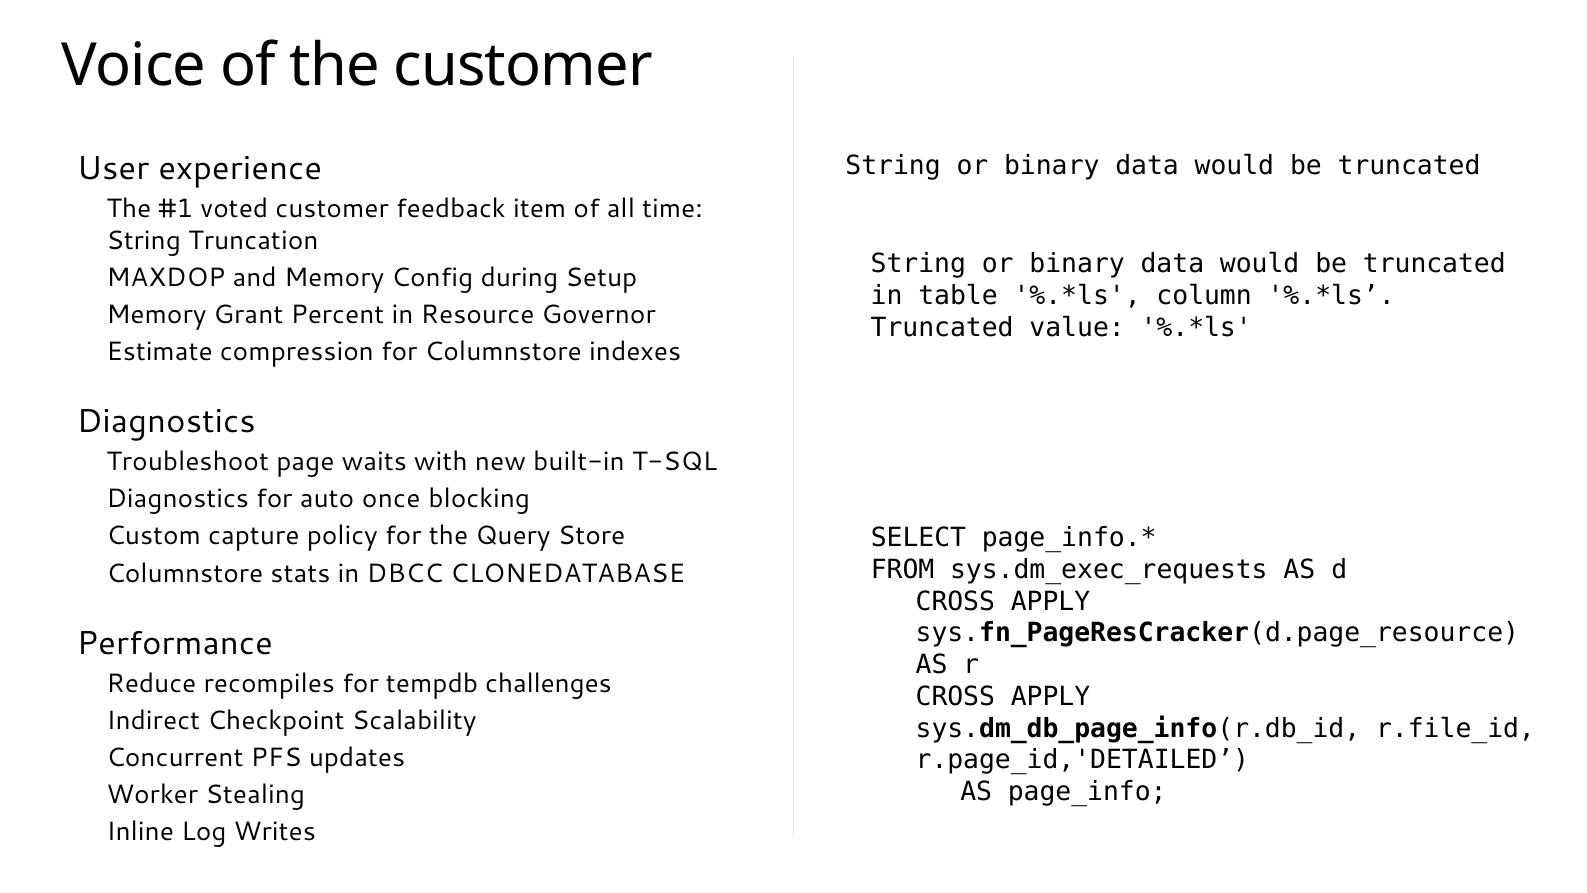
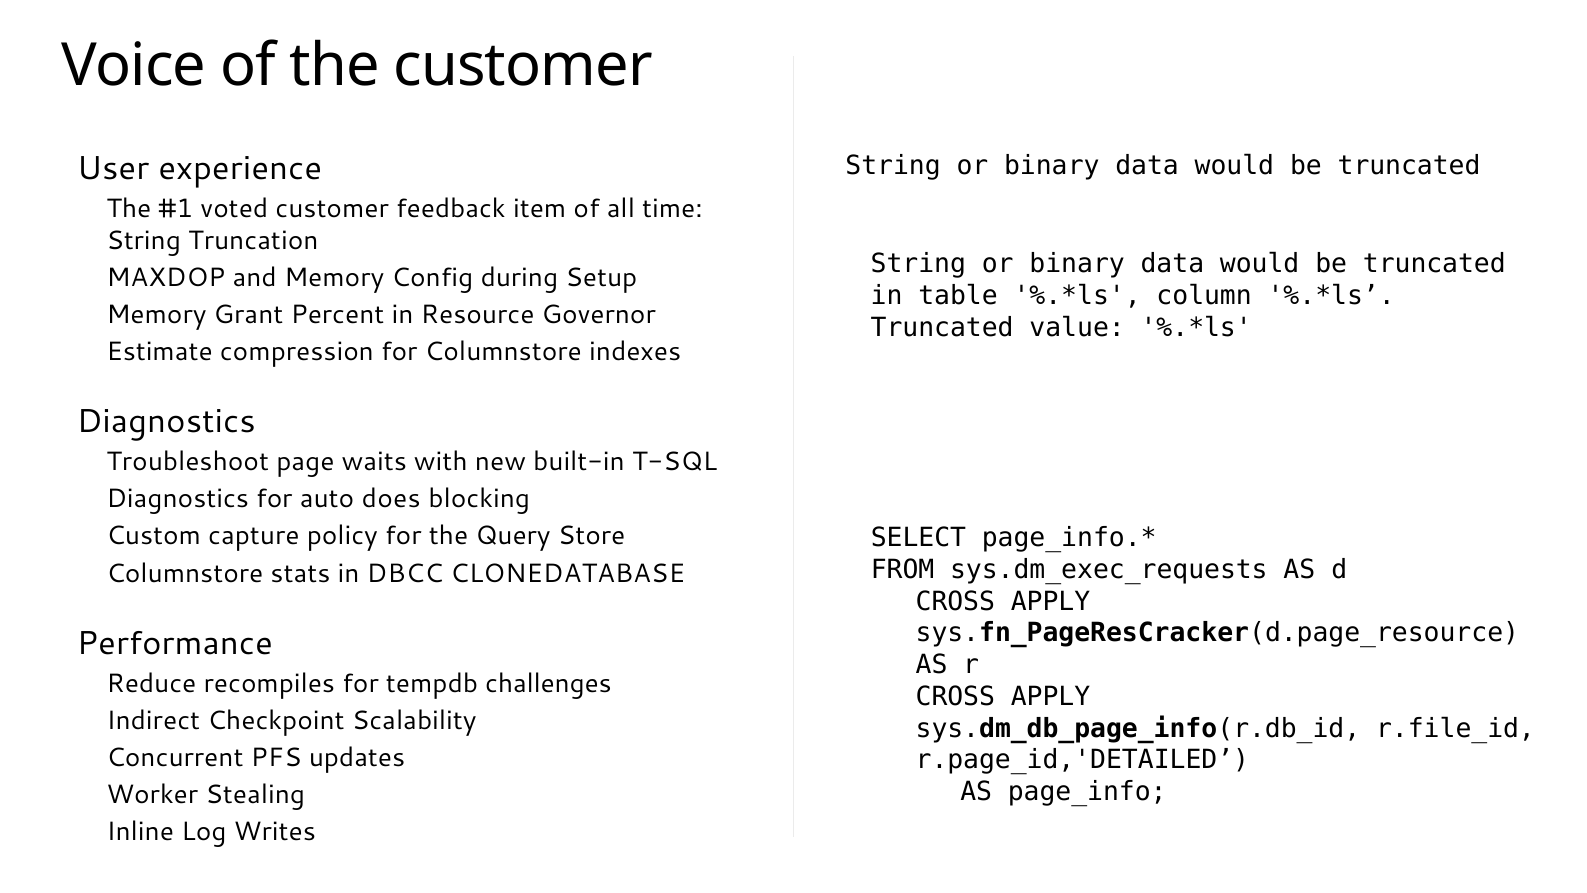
once: once -> does (391, 499)
